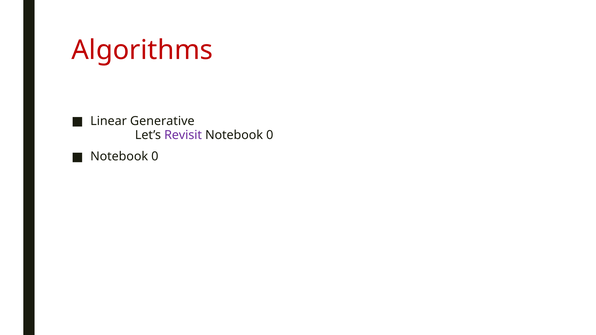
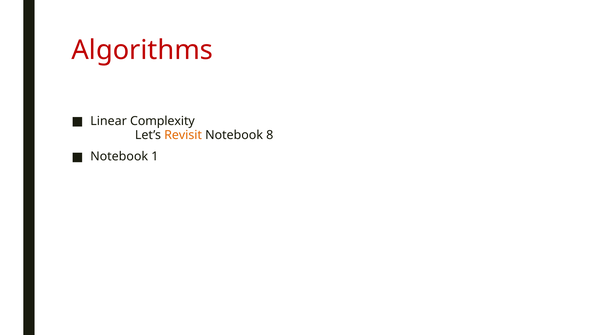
Generative: Generative -> Complexity (162, 121)
Revisit colour: purple -> orange (183, 135)
0: 0 -> 8 (270, 135)
0: 0 -> 1 (155, 157)
